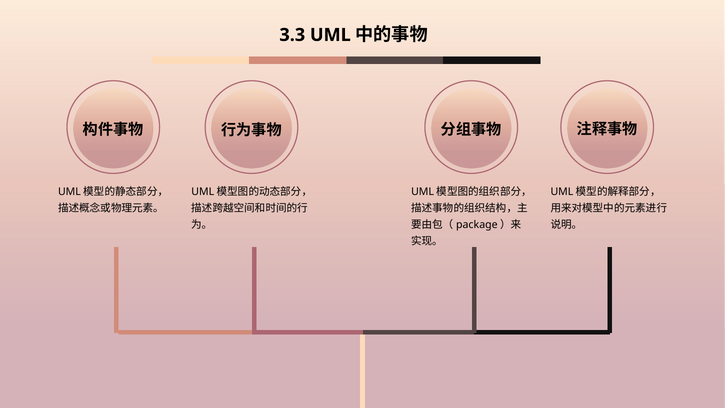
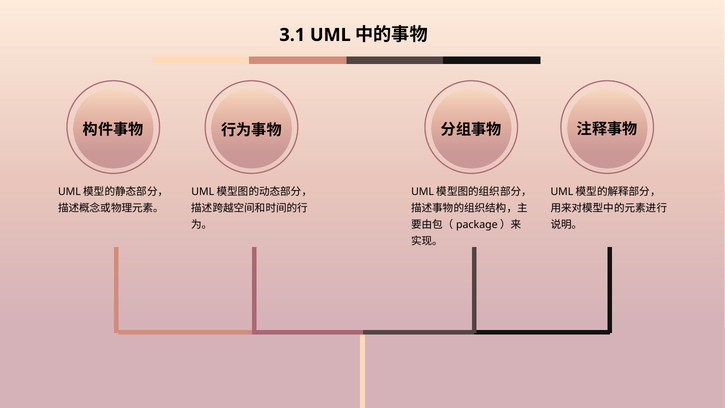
3.3: 3.3 -> 3.1 (292, 35)
